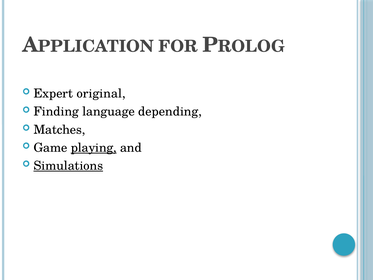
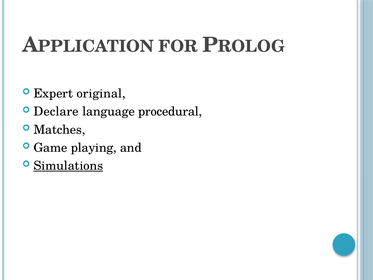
Finding: Finding -> Declare (56, 112)
depending: depending -> procedural (170, 112)
playing underline: present -> none (94, 148)
